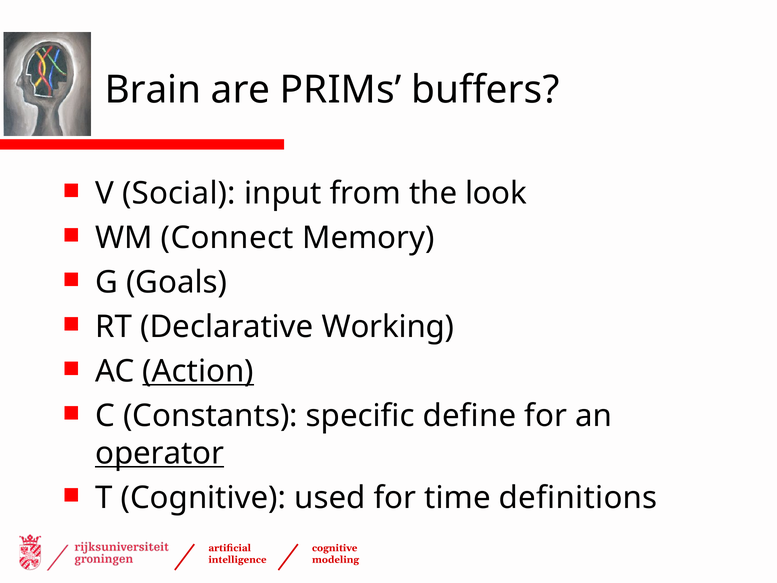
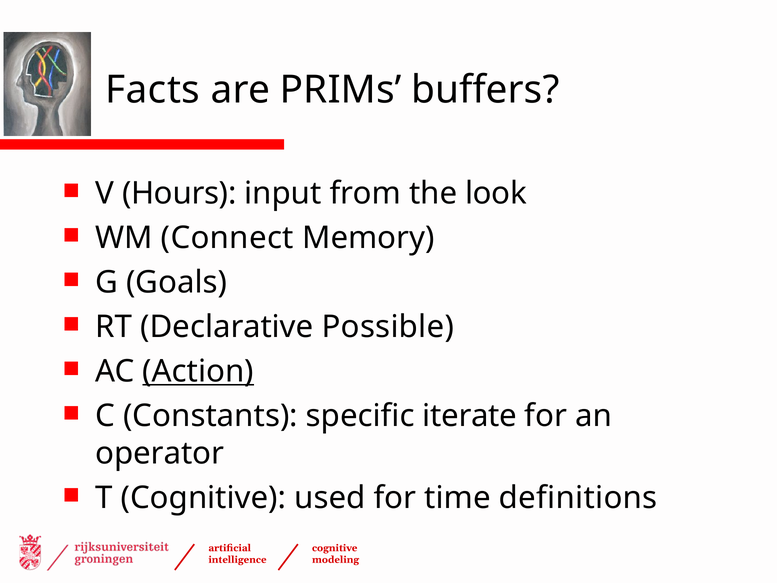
Brain: Brain -> Facts (153, 90)
Social: Social -> Hours (179, 193)
Working: Working -> Possible (388, 327)
define: define -> iterate (470, 416)
operator underline: present -> none (160, 453)
